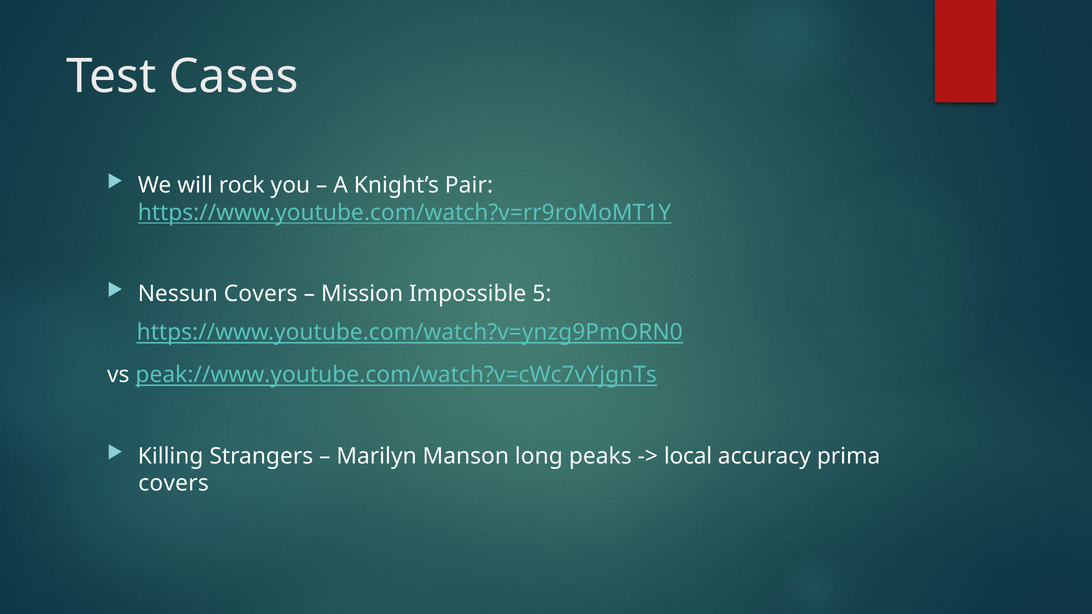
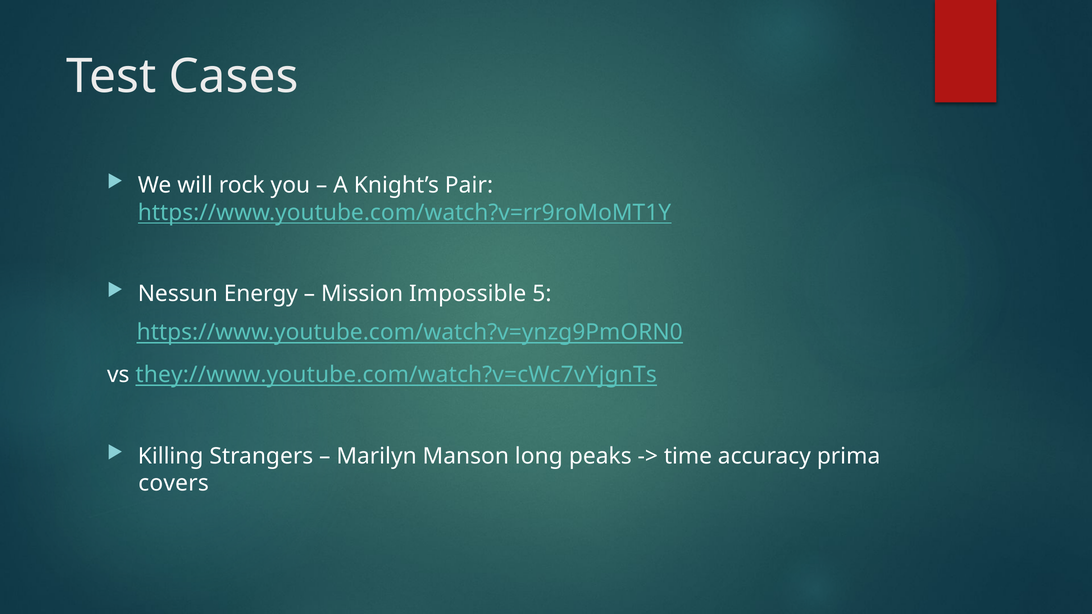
Nessun Covers: Covers -> Energy (261, 294)
peak://www.youtube.com/watch?v=cWc7vYjgnTs: peak://www.youtube.com/watch?v=cWc7vYjgnTs -> they://www.youtube.com/watch?v=cWc7vYjgnTs (396, 375)
local: local -> time (688, 456)
